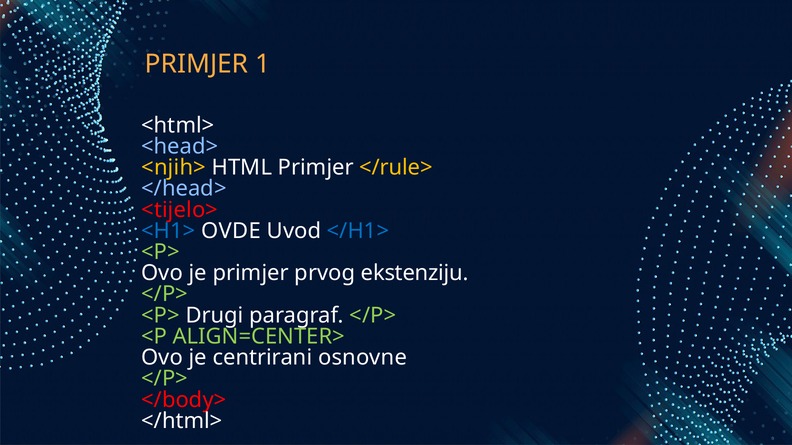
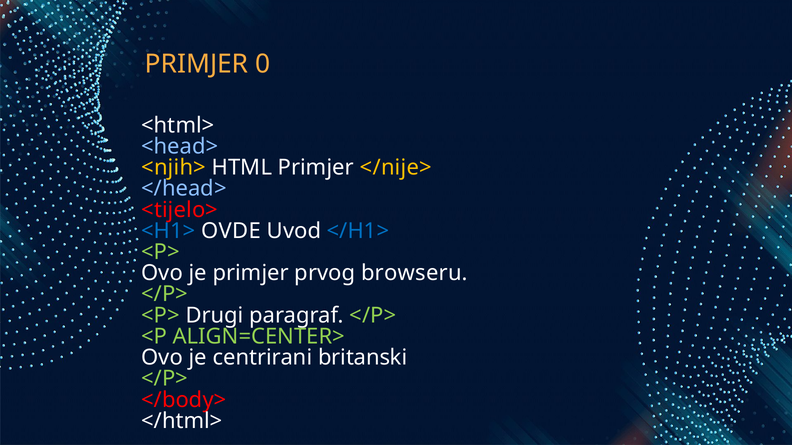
1: 1 -> 0 (263, 64)
</rule>: </rule> -> </nije> (396, 168)
ekstenziju: ekstenziju -> browseru (414, 273)
osnovne: osnovne -> britanski (363, 358)
